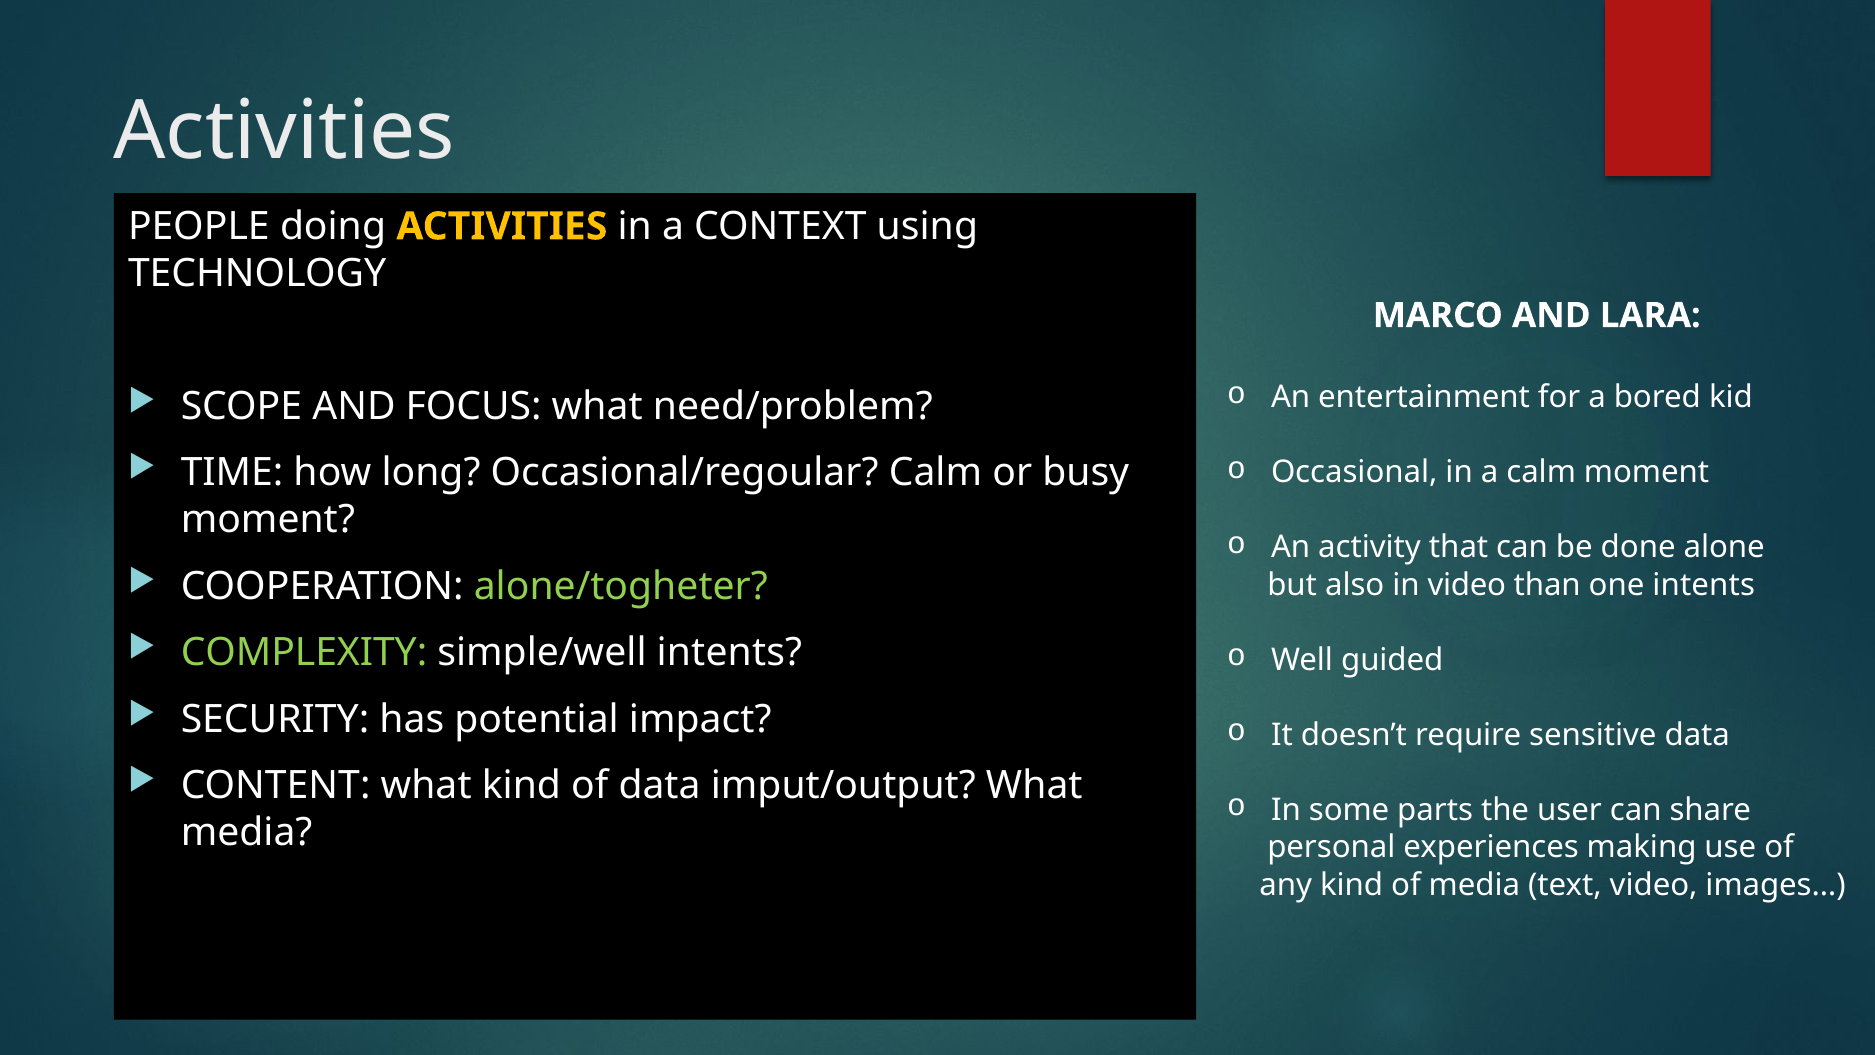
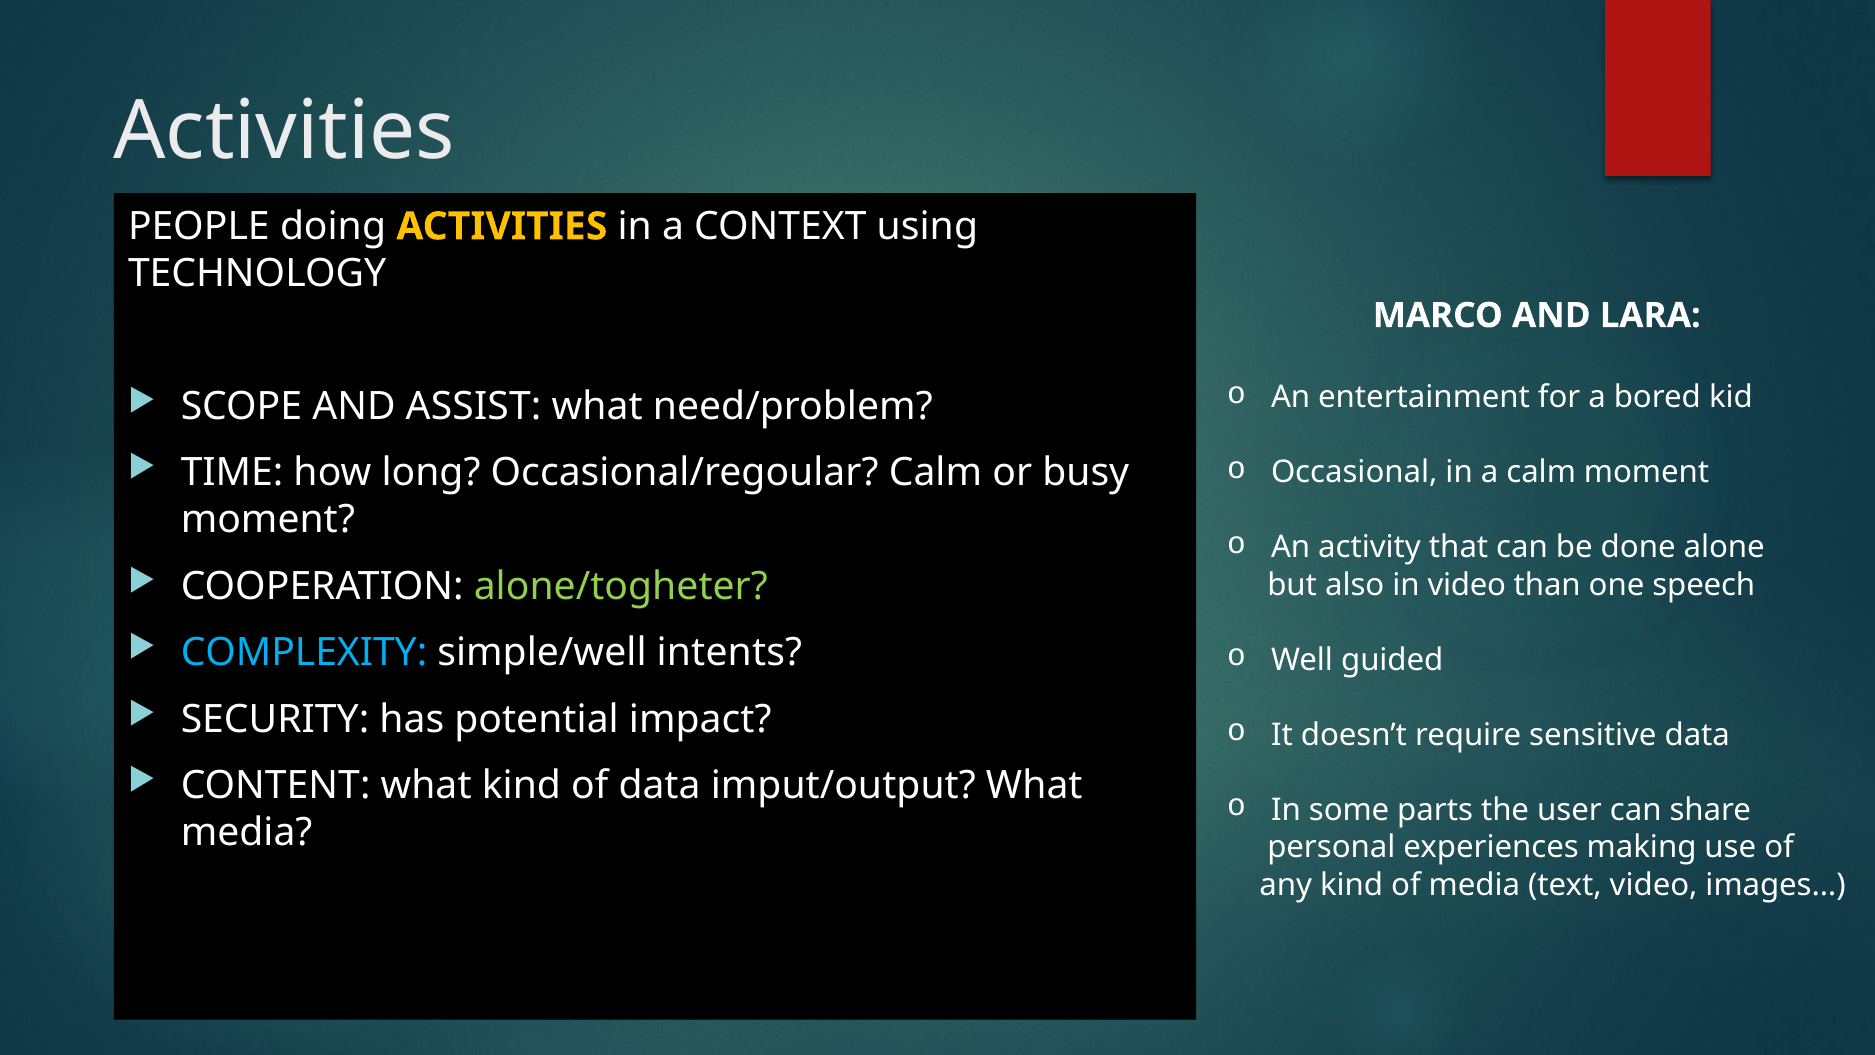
FOCUS: FOCUS -> ASSIST (474, 406)
one intents: intents -> speech (1704, 585)
COMPLEXITY colour: light green -> light blue (304, 653)
